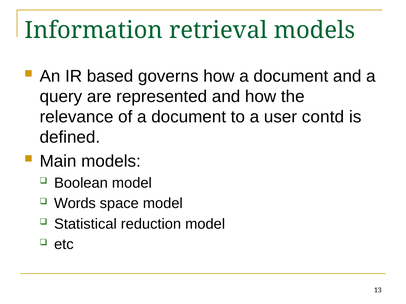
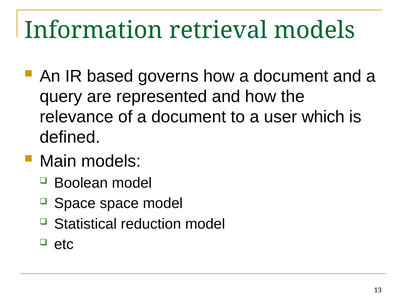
contd: contd -> which (323, 117)
Words: Words -> Space (75, 204)
